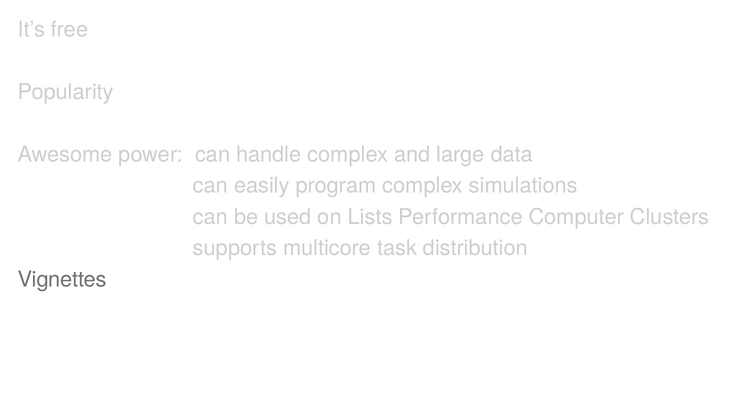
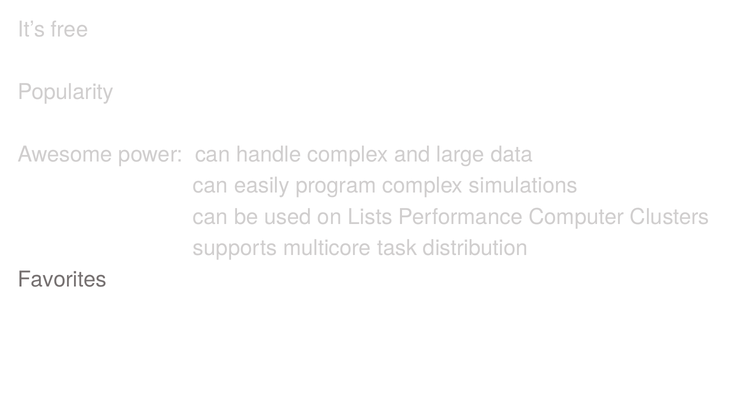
Vignettes: Vignettes -> Favorites (62, 280)
